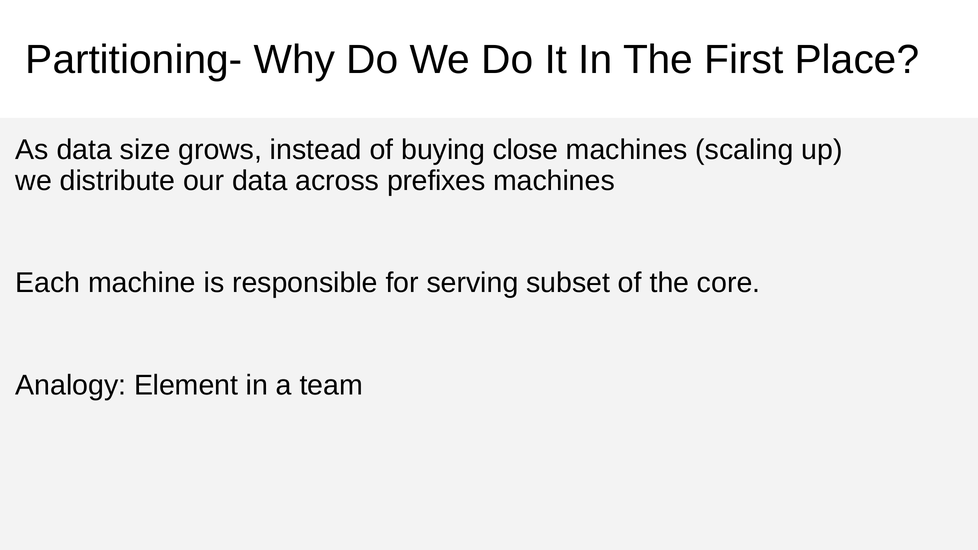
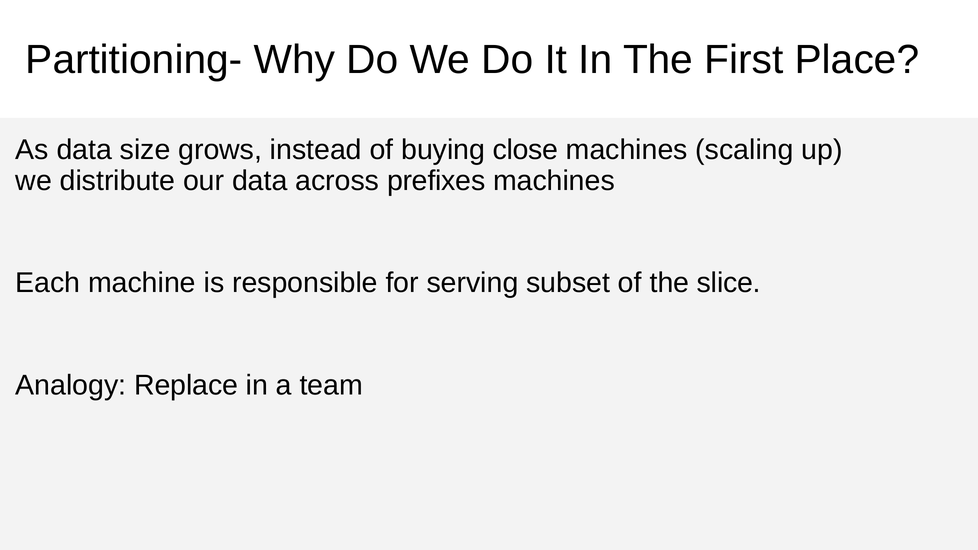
core: core -> slice (729, 283)
Element: Element -> Replace (186, 385)
